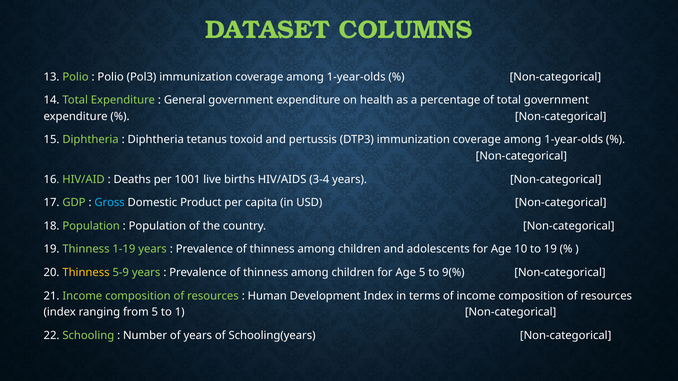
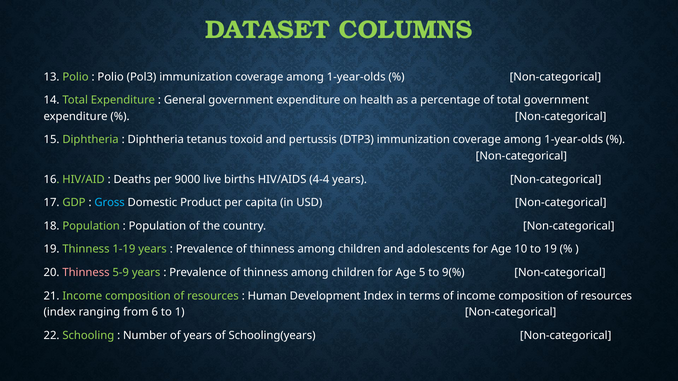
1001: 1001 -> 9000 (187, 179)
3-4: 3-4 -> 4-4 (319, 179)
Thinness colour: yellow -> pink (86, 273)
from 5: 5 -> 6 (155, 312)
